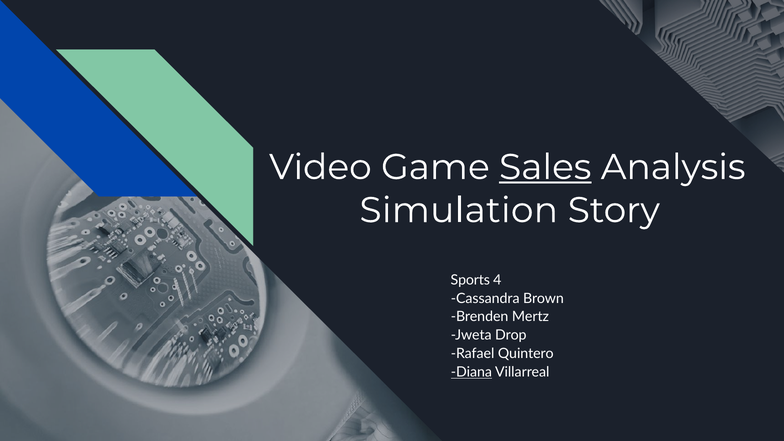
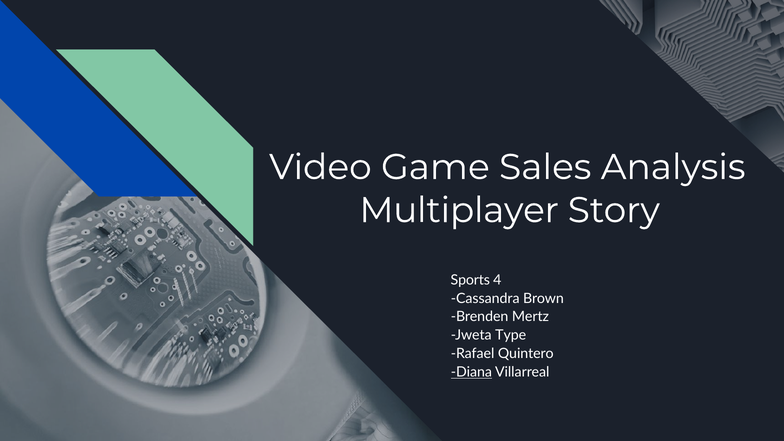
Sales underline: present -> none (545, 167)
Simulation: Simulation -> Multiplayer (459, 210)
Drop: Drop -> Type (511, 335)
